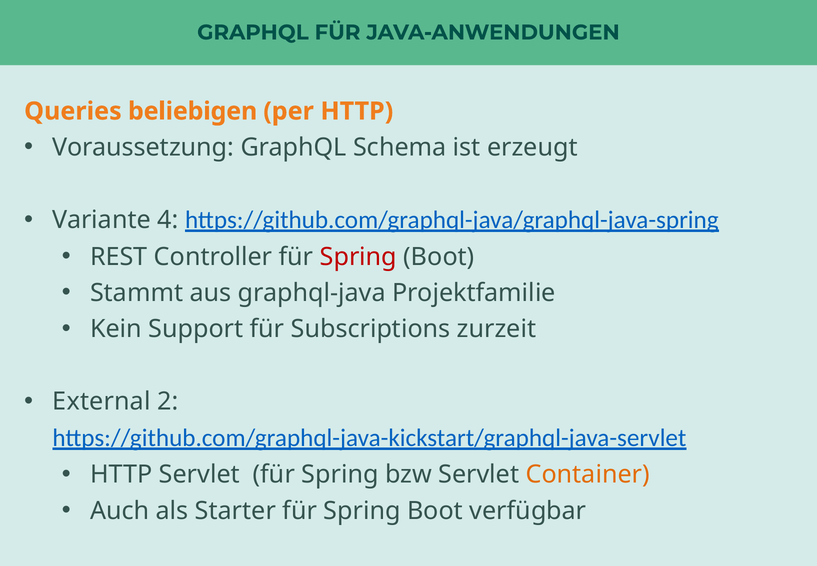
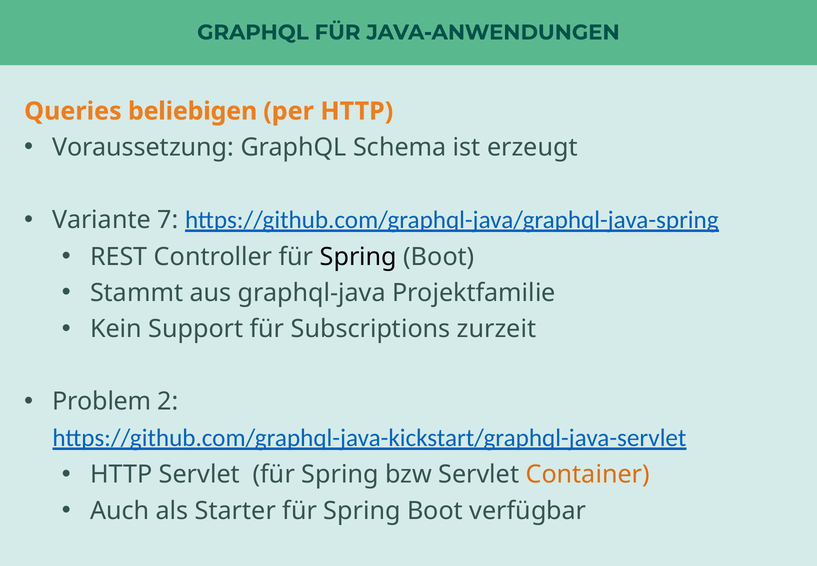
4: 4 -> 7 (168, 220)
Spring colour: red -> black (358, 257)
External: External -> Problem (102, 401)
